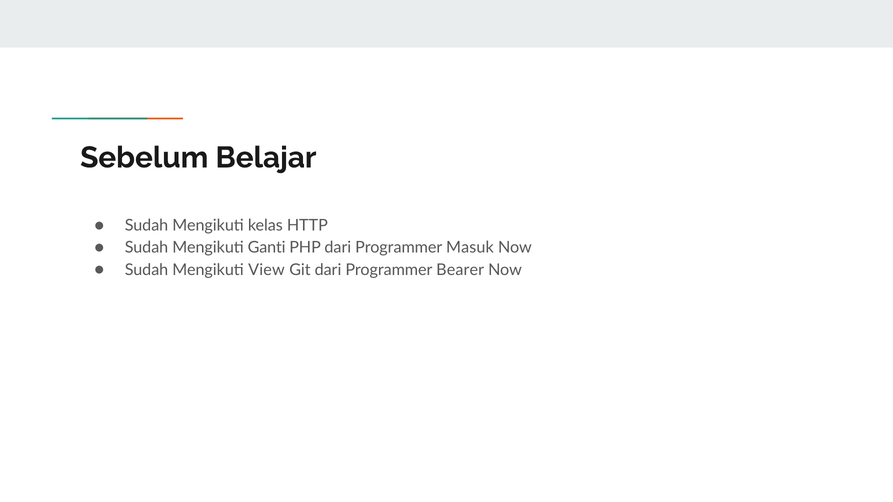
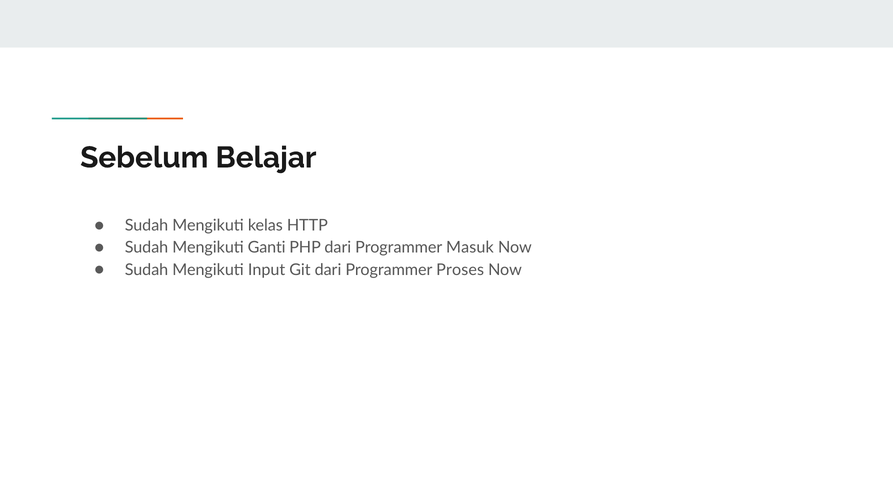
View: View -> Input (267, 270)
Bearer: Bearer -> Proses (460, 270)
